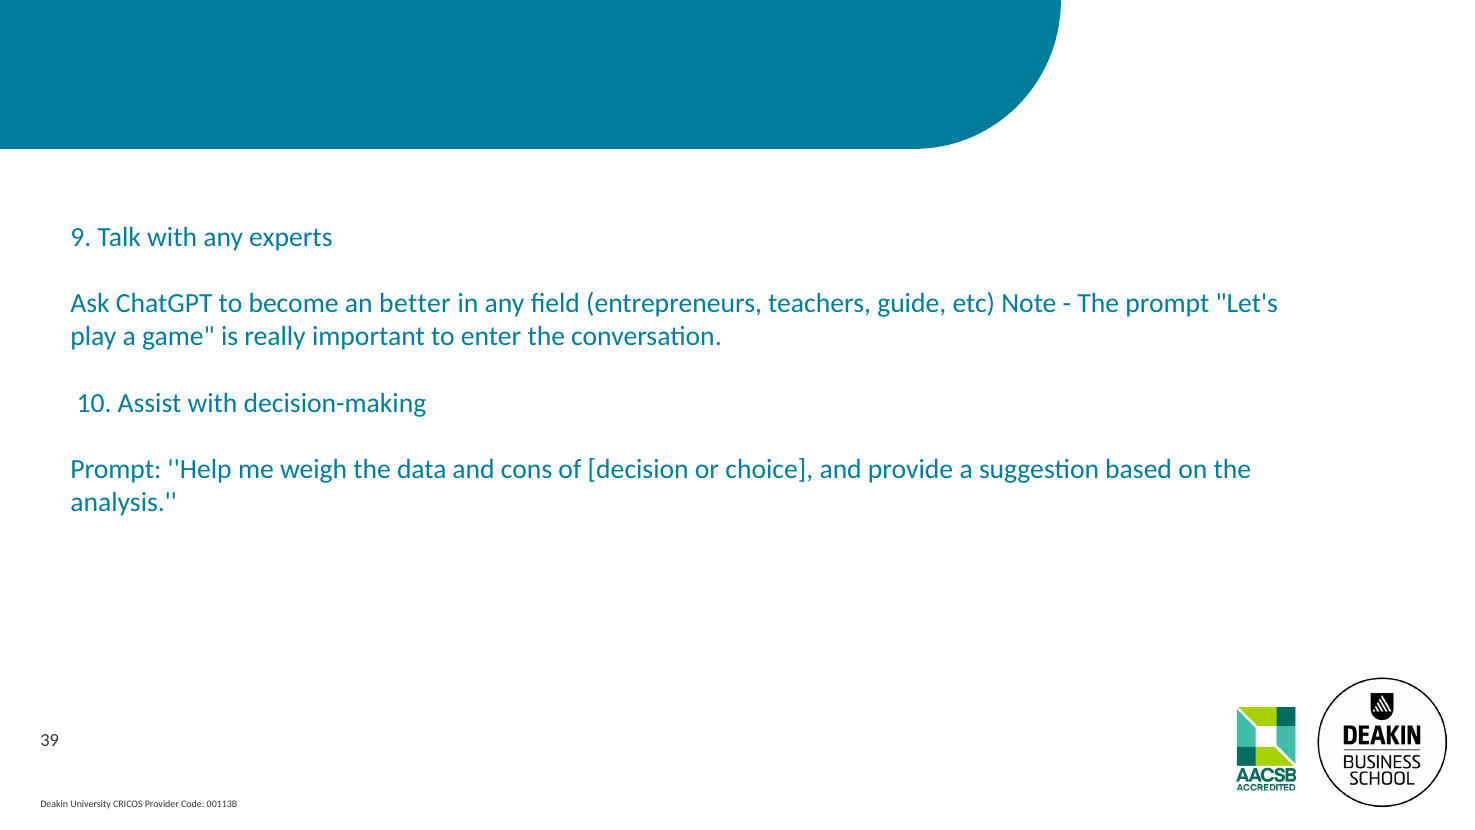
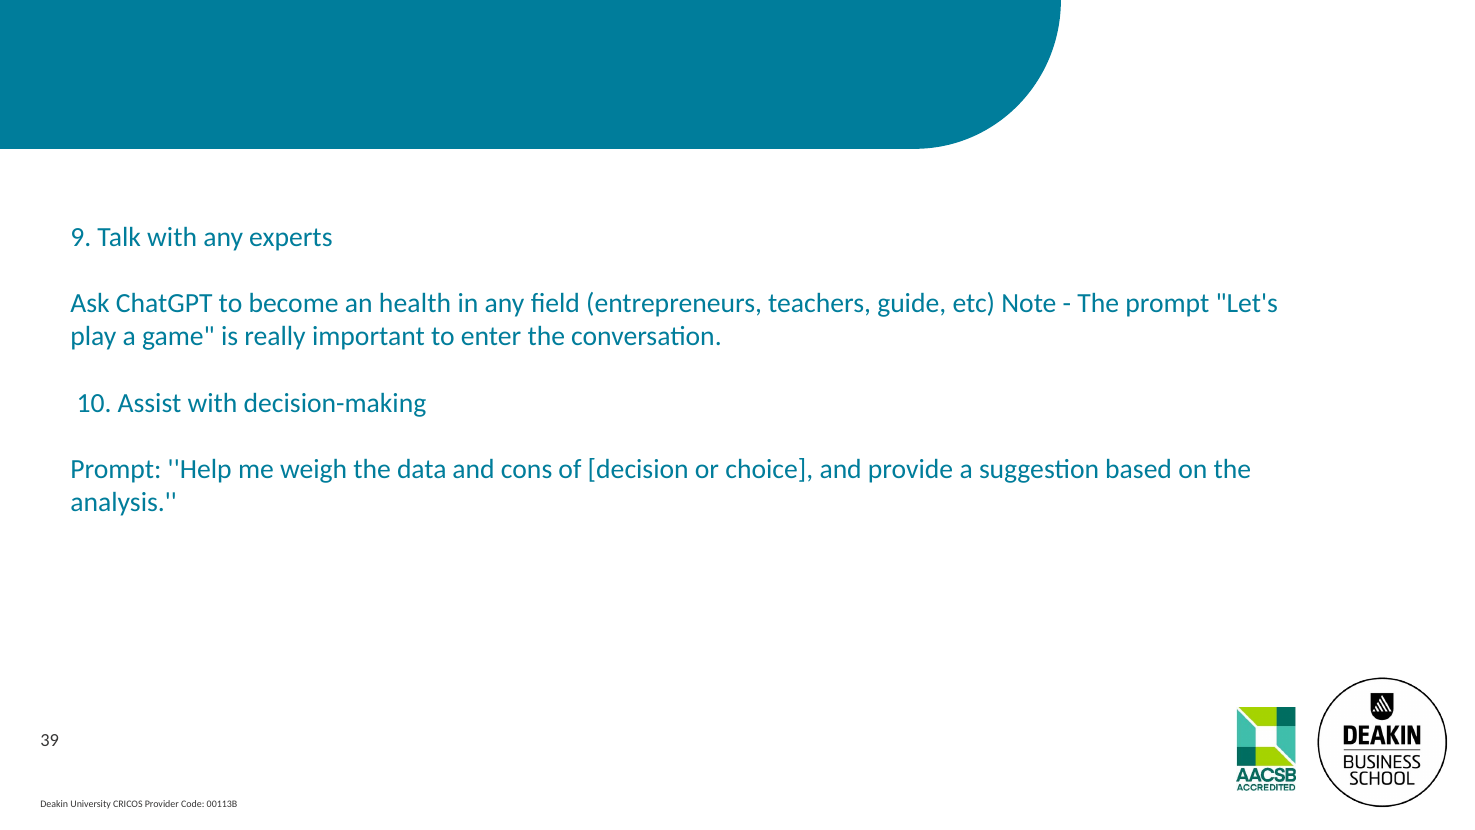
better: better -> health (415, 303)
